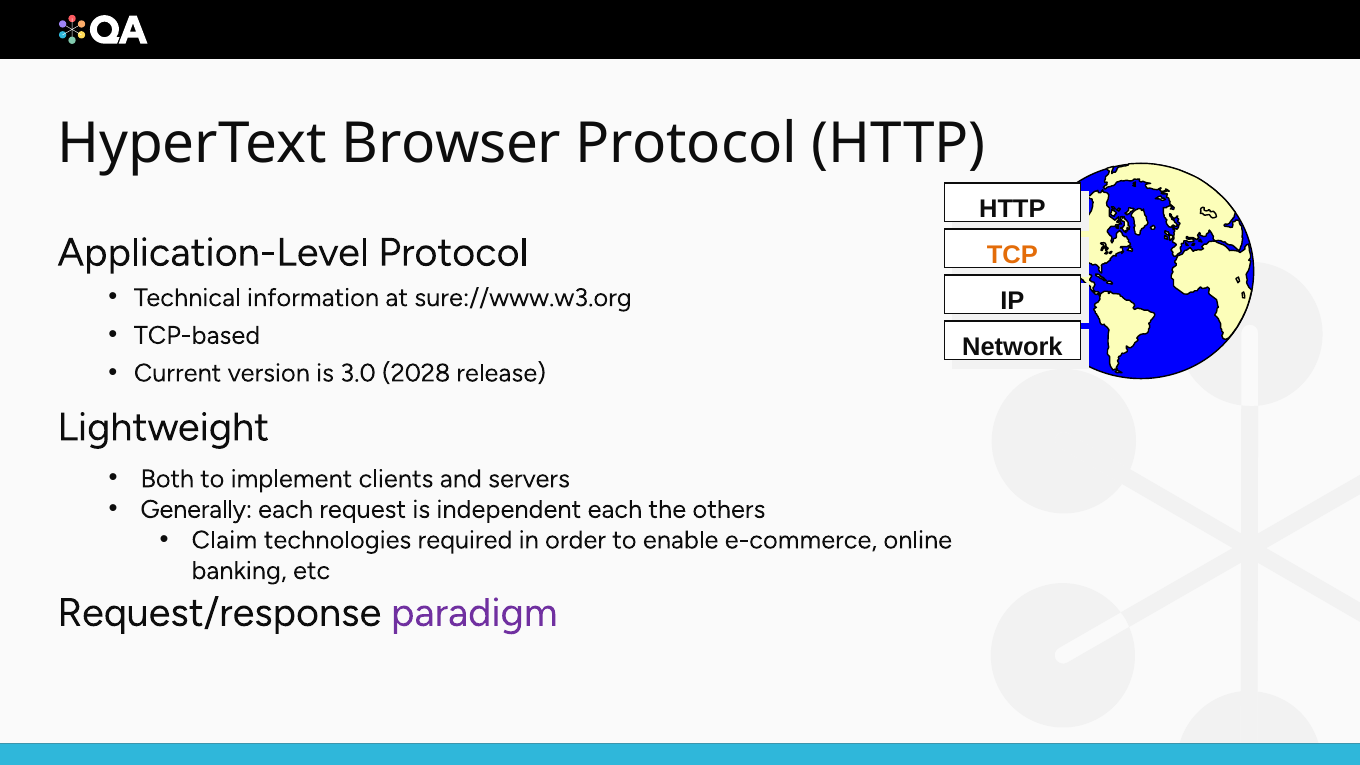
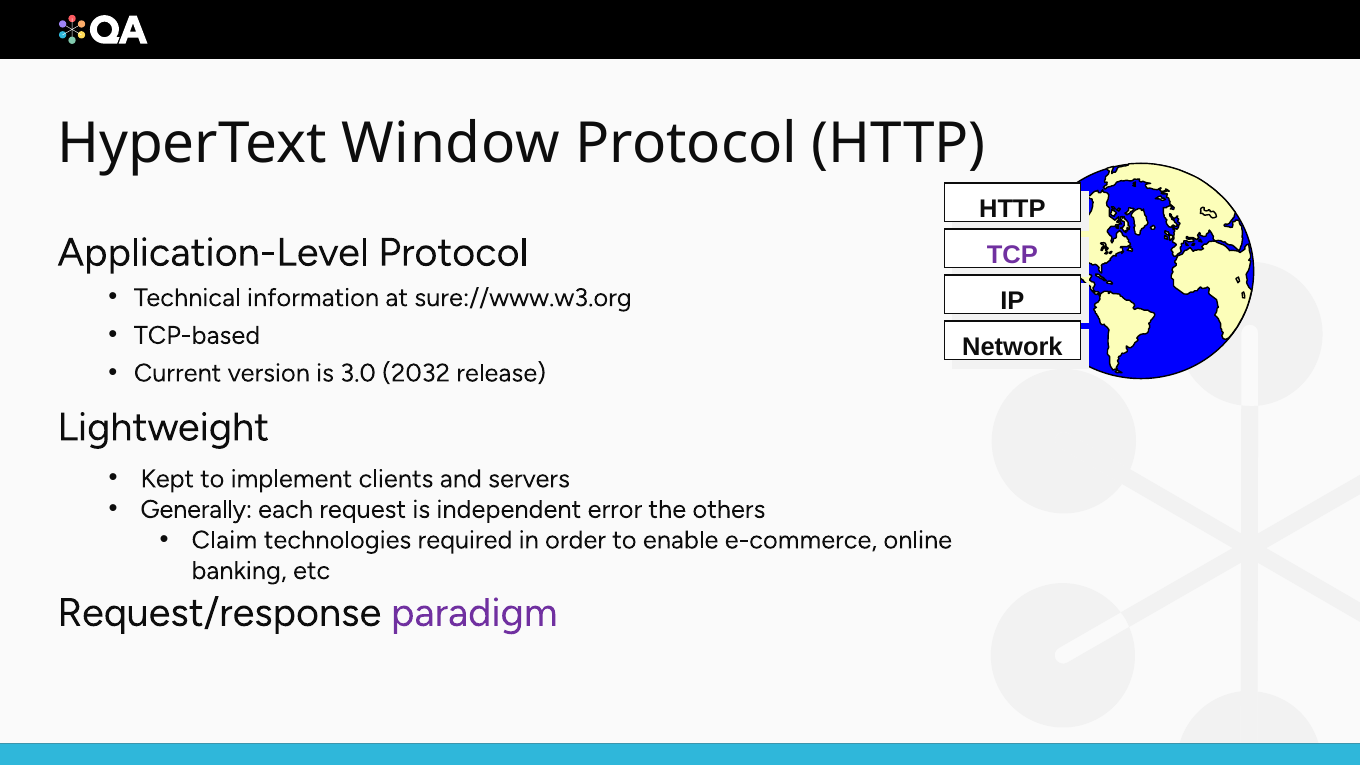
Browser: Browser -> Window (451, 144)
TCP colour: orange -> purple (1012, 255)
2028: 2028 -> 2032 (416, 373)
Both: Both -> Kept (167, 479)
independent each: each -> error (615, 509)
